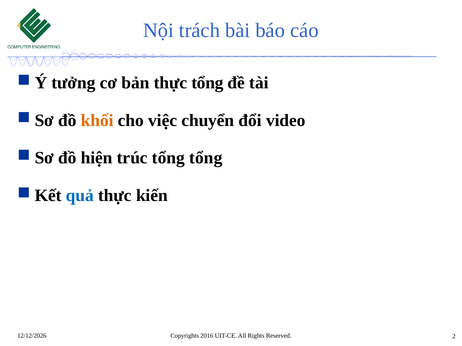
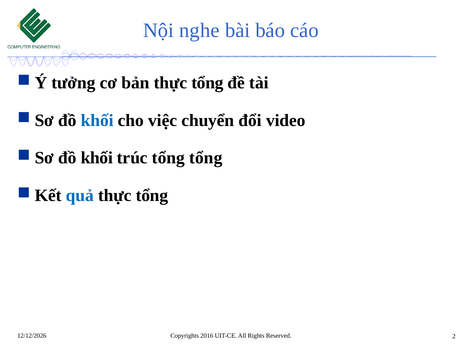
trách: trách -> nghe (199, 30)
khối colour: orange -> blue (97, 121)
hiện: hiện -> khối (97, 158)
kiến: kiến -> tổng (152, 196)
